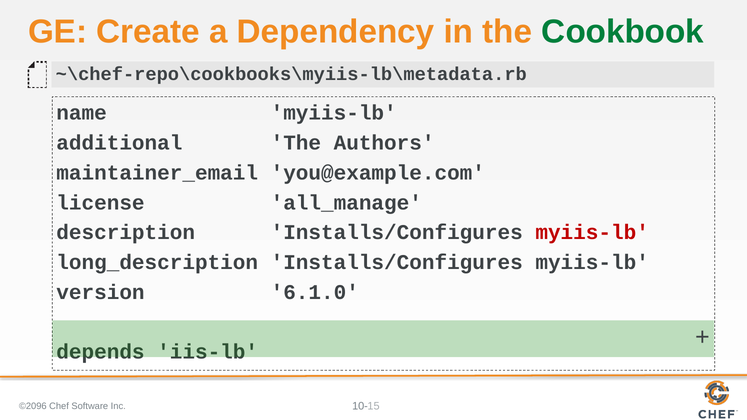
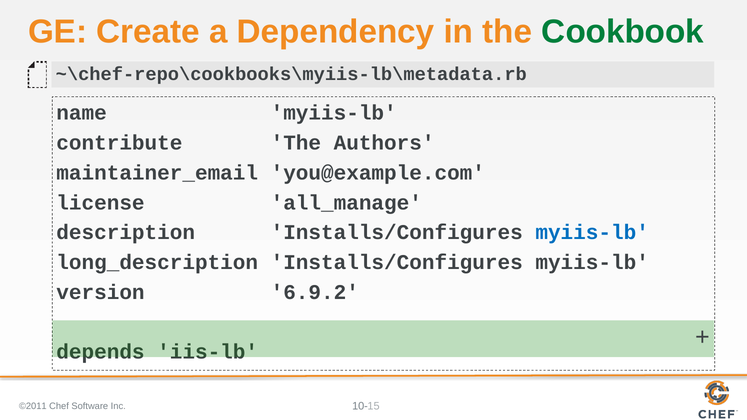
additional: additional -> contribute (119, 143)
myiis-lb colour: red -> blue (592, 233)
6.1.0: 6.1.0 -> 6.9.2 (315, 292)
©2096: ©2096 -> ©2011 (33, 407)
